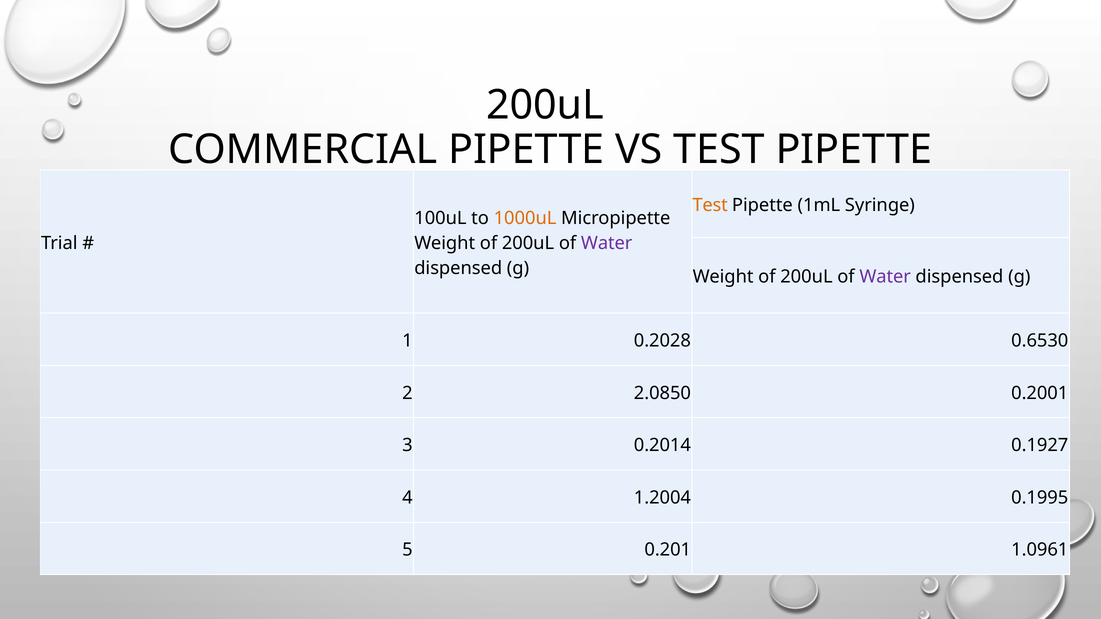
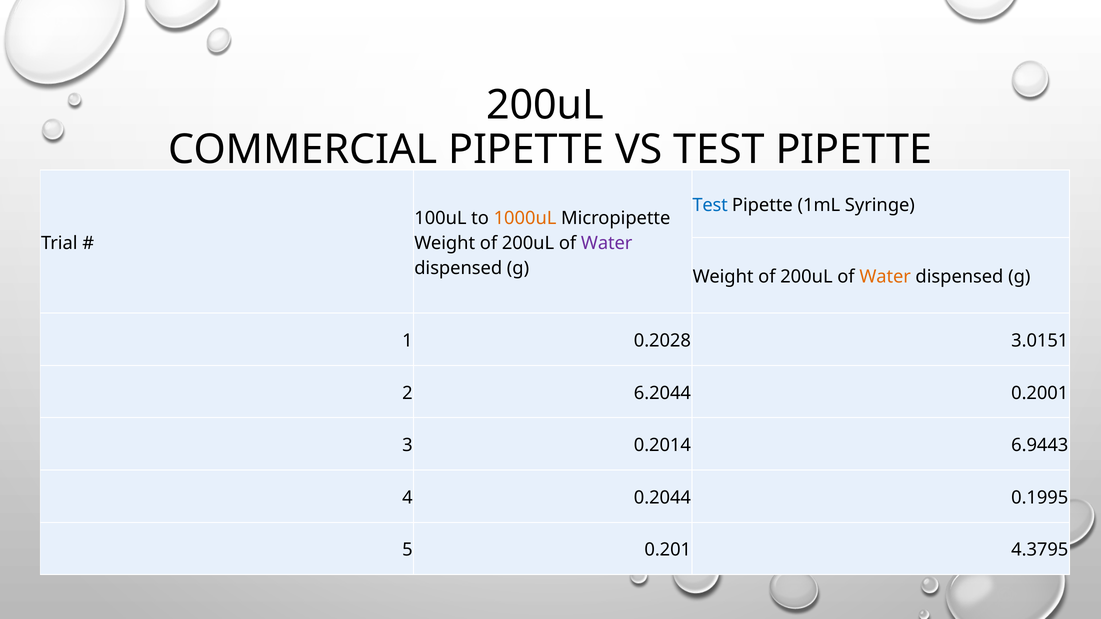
Test colour: orange -> blue (710, 205)
Water colour: purple -> orange (885, 277)
0.6530: 0.6530 -> 3.0151 (1040, 341)
2.0850: 2.0850 -> 6.2044 (662, 393)
0.1927: 0.1927 -> 6.9443 (1040, 446)
1.2004: 1.2004 -> 0.2044 (662, 498)
1.0961: 1.0961 -> 4.3795 (1040, 550)
